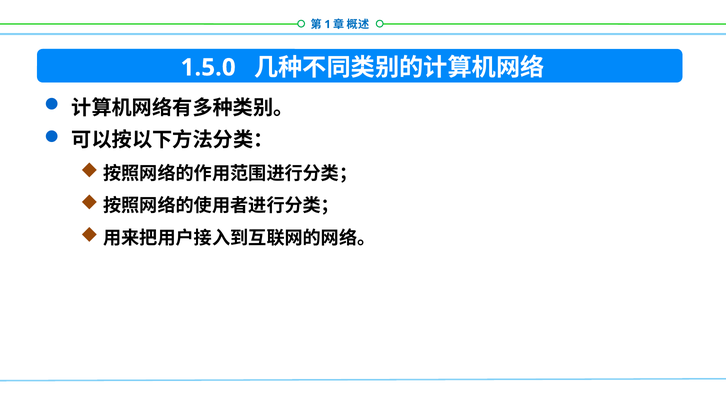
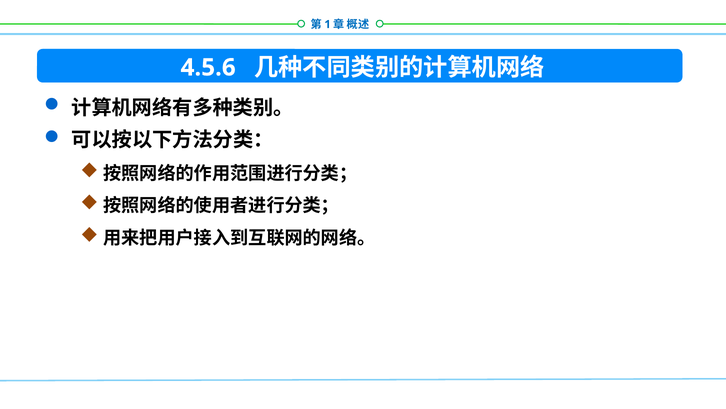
1.5.0: 1.5.0 -> 4.5.6 (208, 67)
